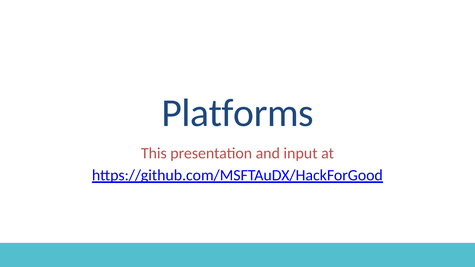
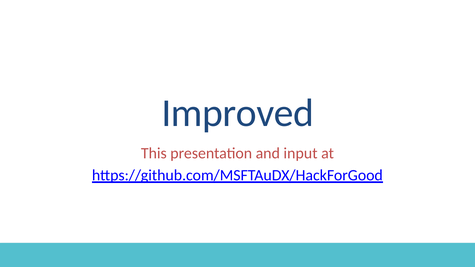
Platforms: Platforms -> Improved (238, 113)
